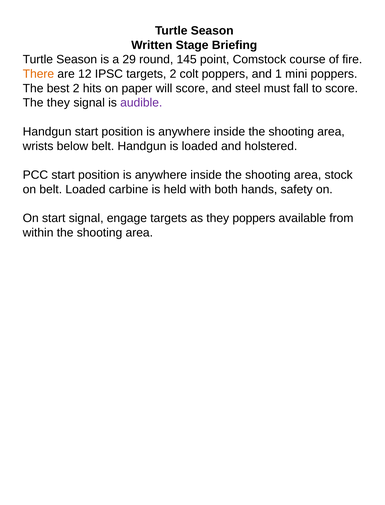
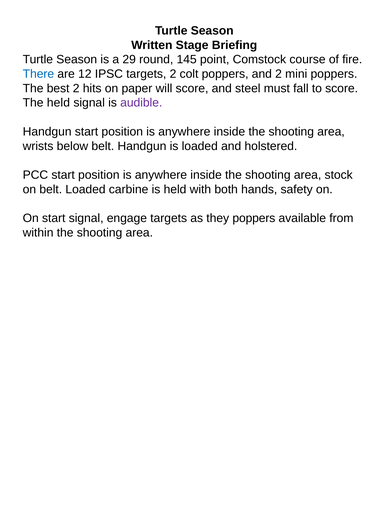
There colour: orange -> blue (38, 74)
and 1: 1 -> 2 (279, 74)
The they: they -> held (58, 103)
